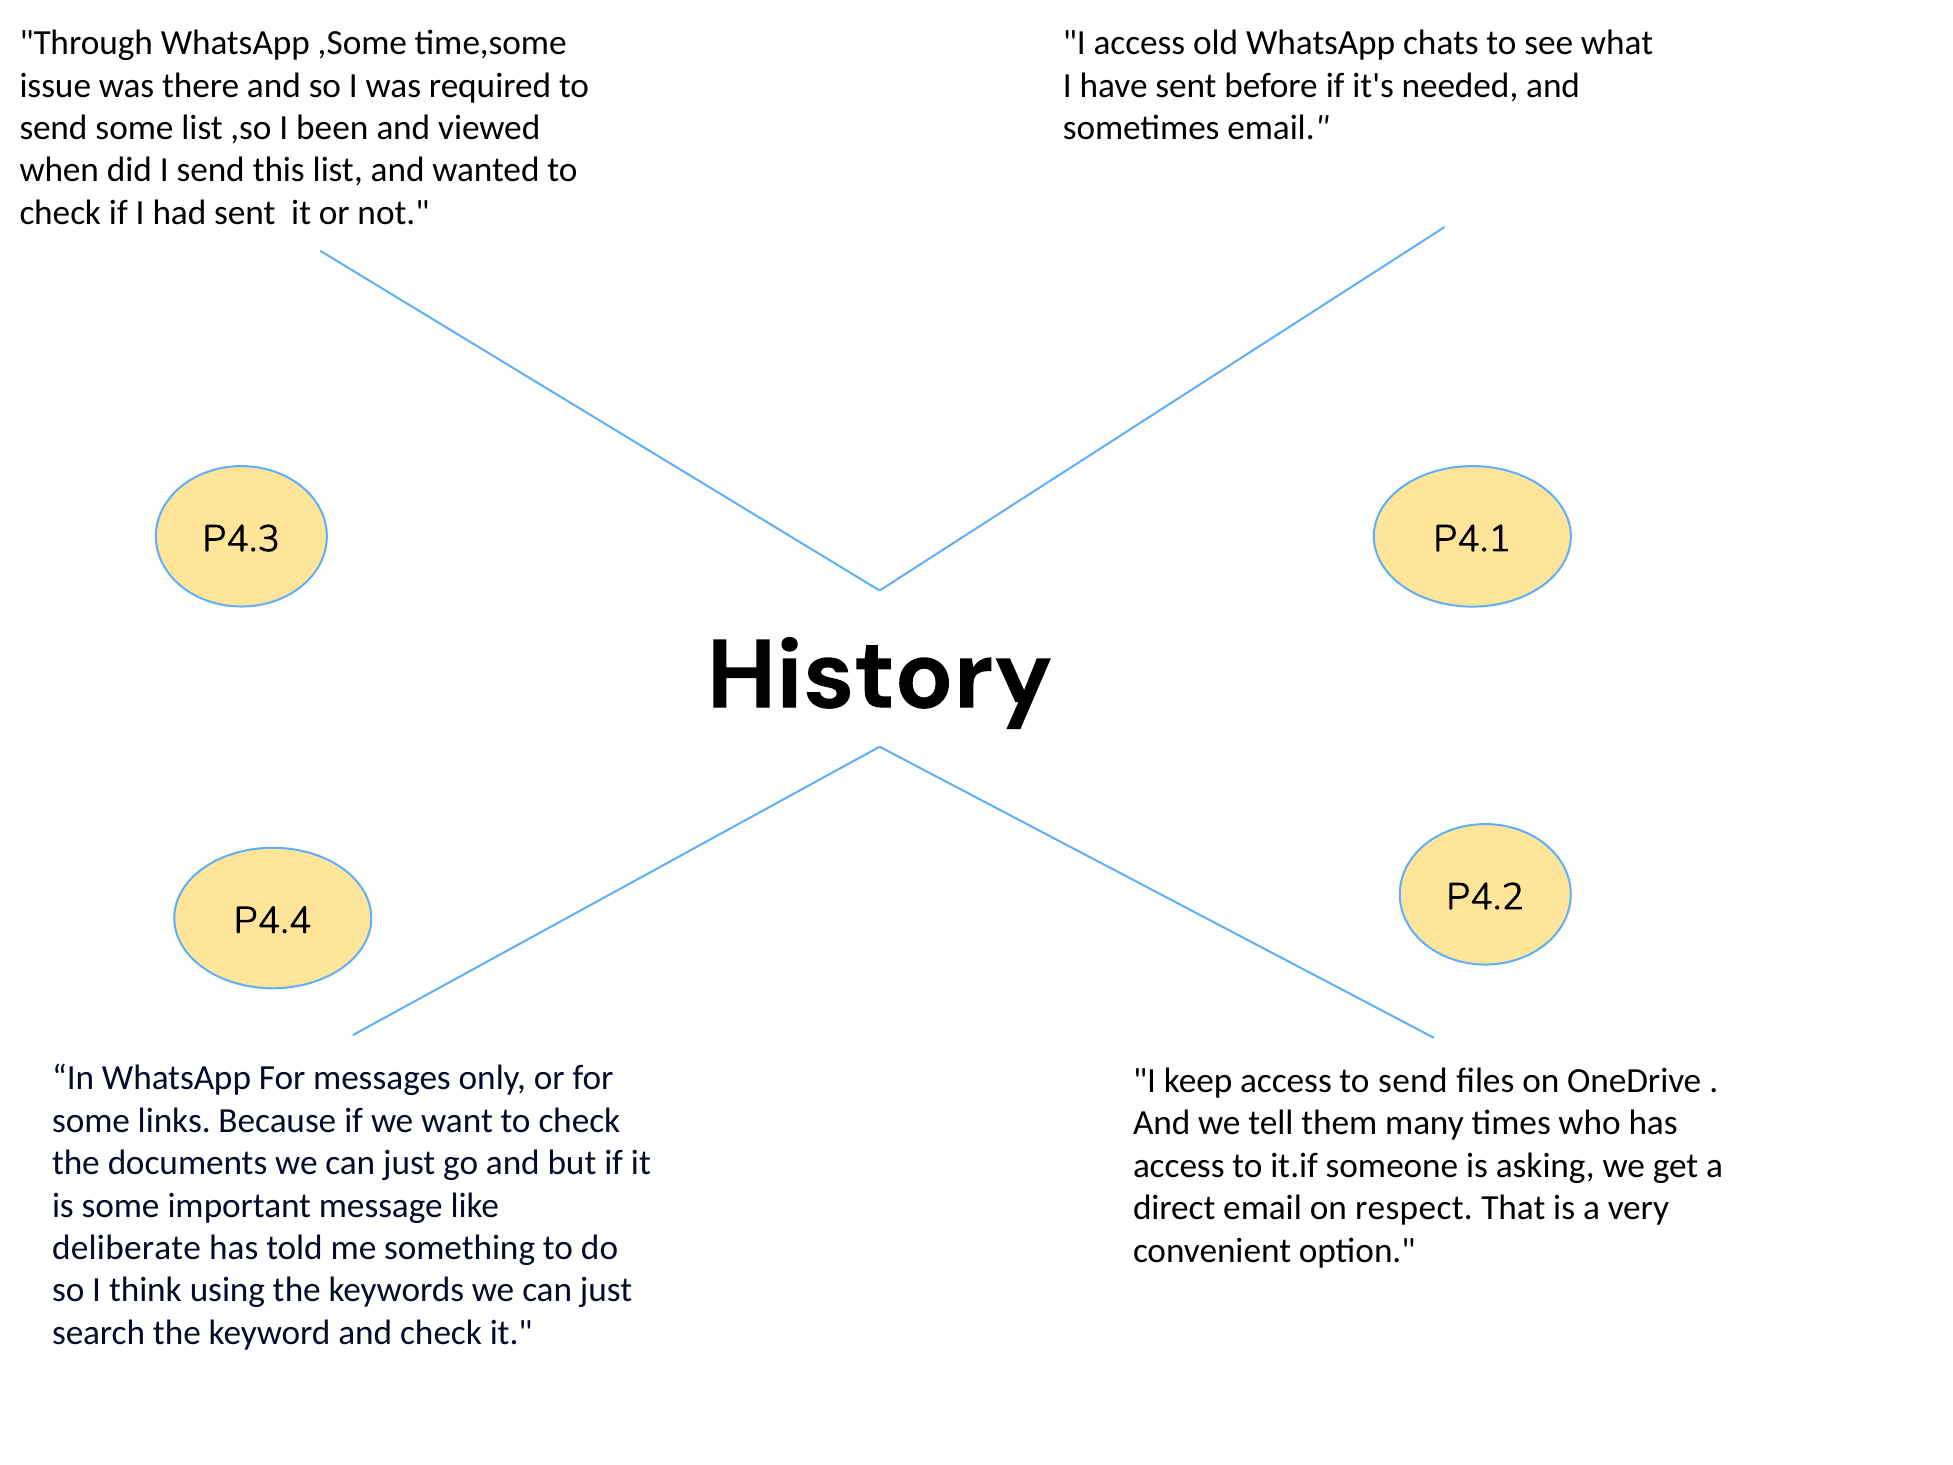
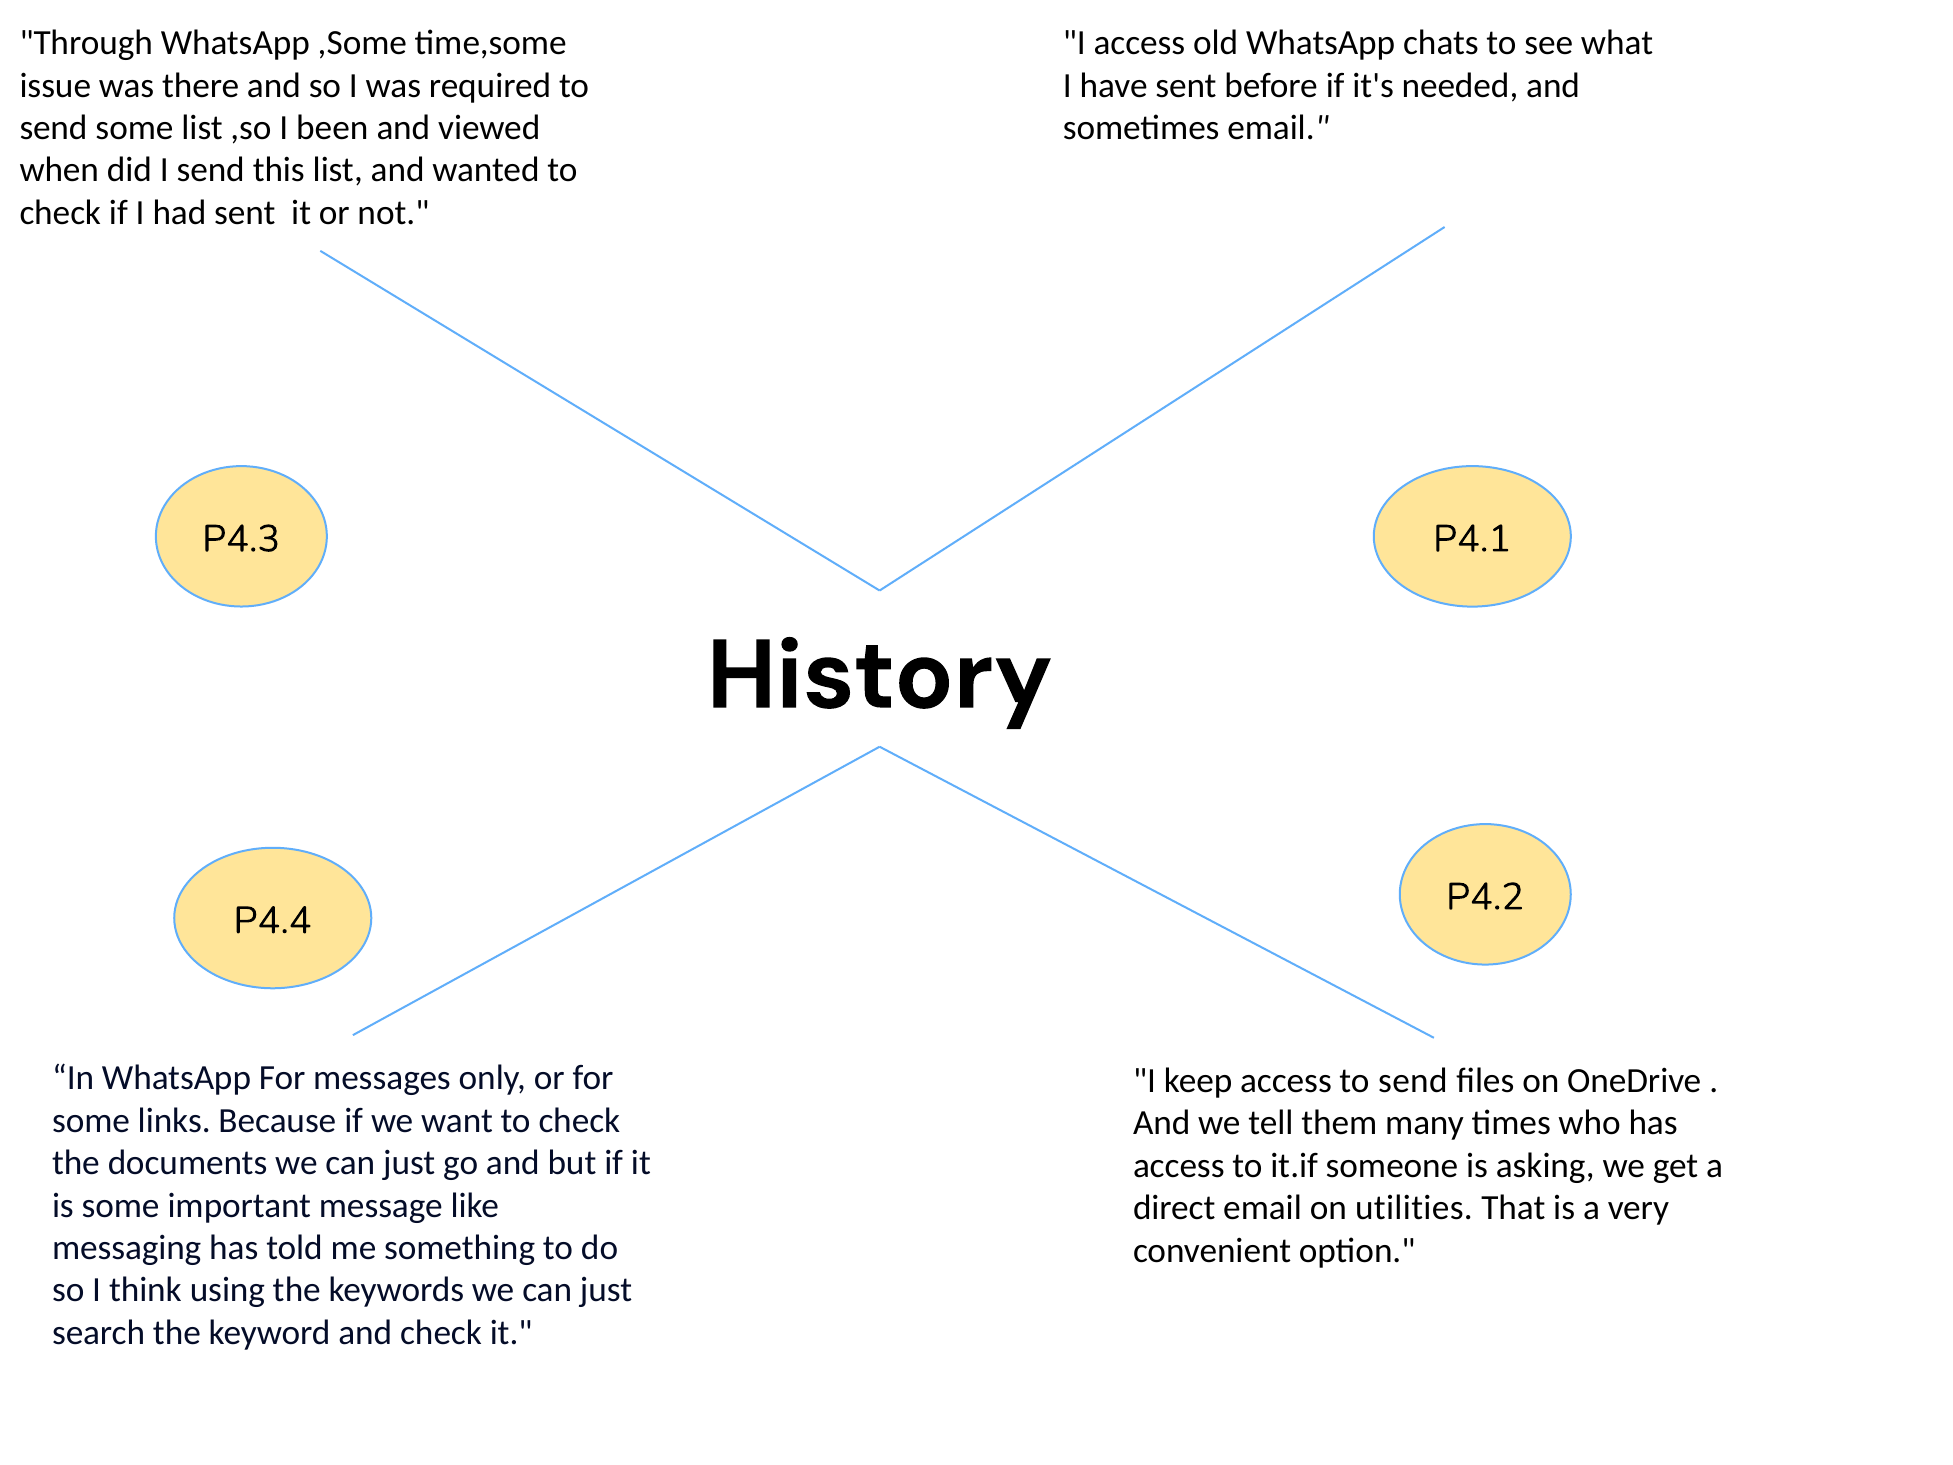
respect: respect -> utilities (1414, 1208)
deliberate: deliberate -> messaging (127, 1248)
